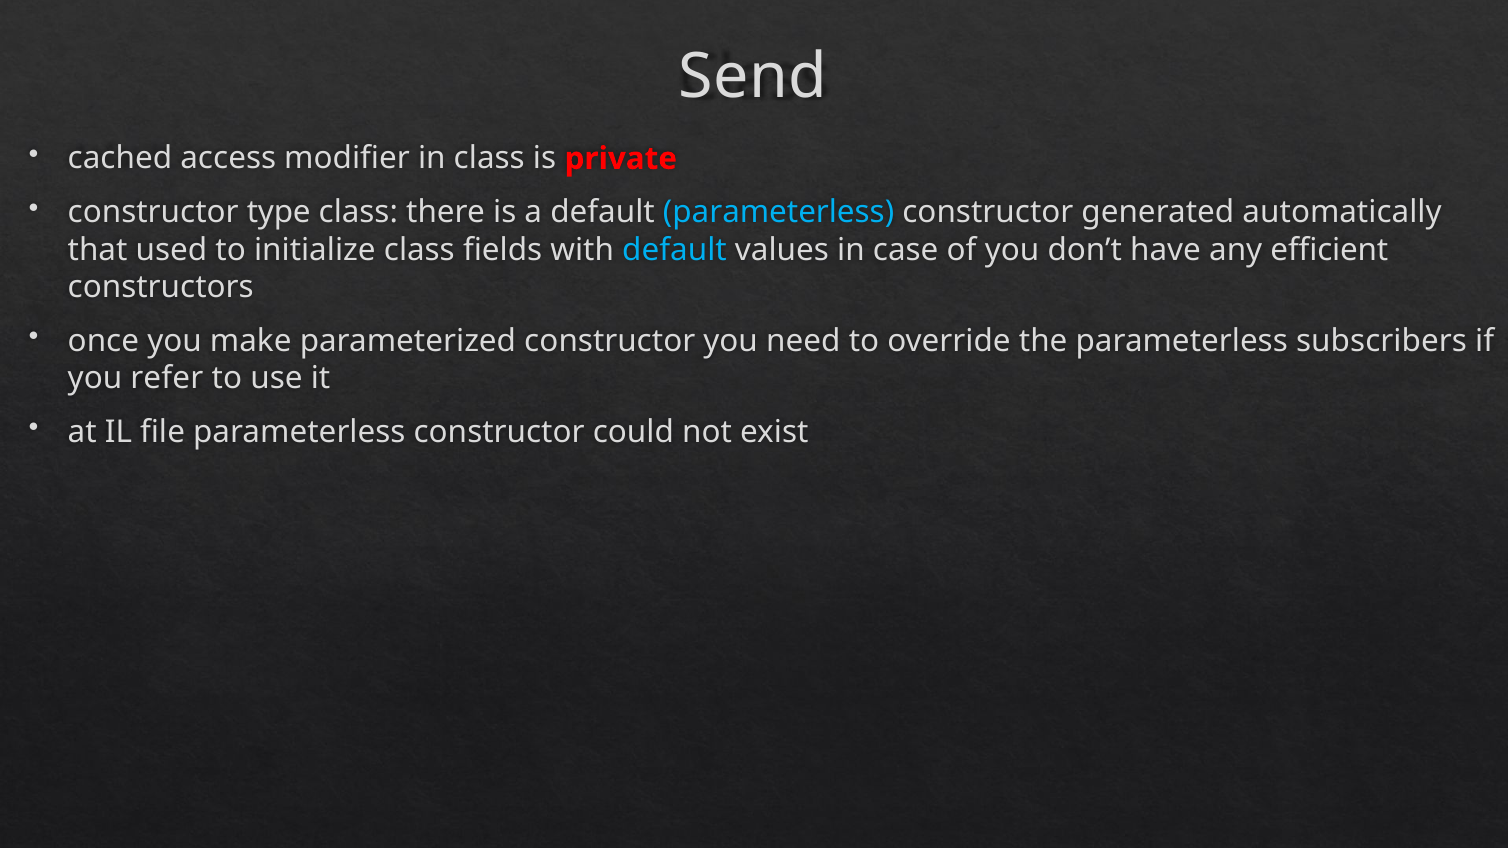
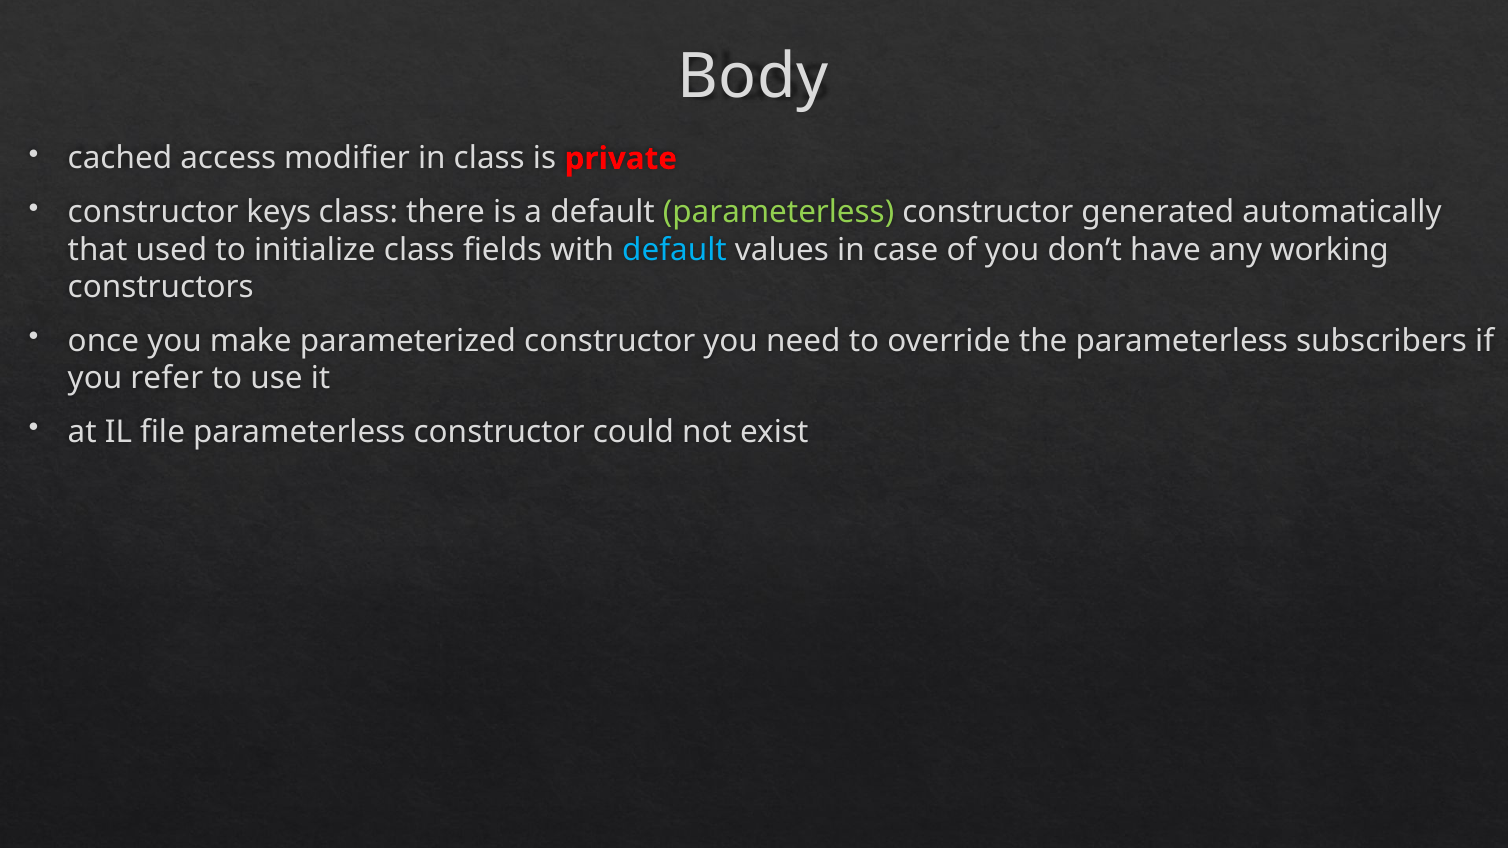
Send: Send -> Body (753, 76)
type: type -> keys (279, 212)
parameterless colour: light blue -> light green (779, 212)
efficient: efficient -> working (1329, 250)
